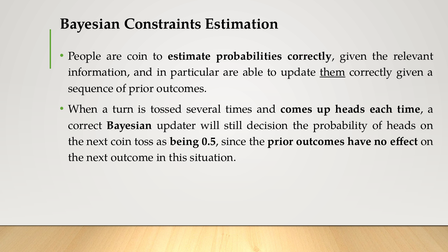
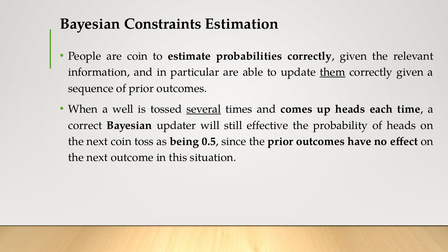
turn: turn -> well (123, 109)
several underline: none -> present (204, 109)
decision: decision -> effective (268, 125)
